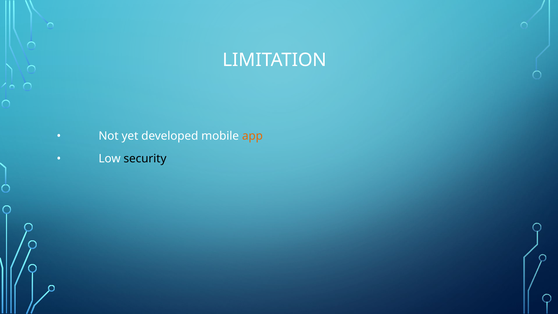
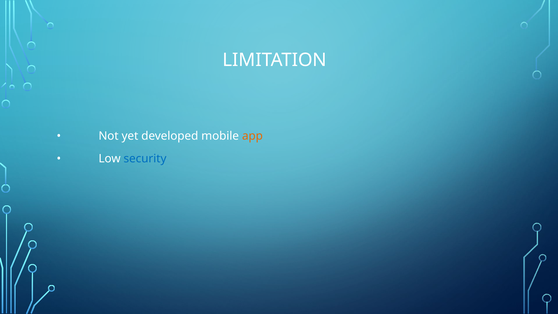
security colour: black -> blue (145, 159)
